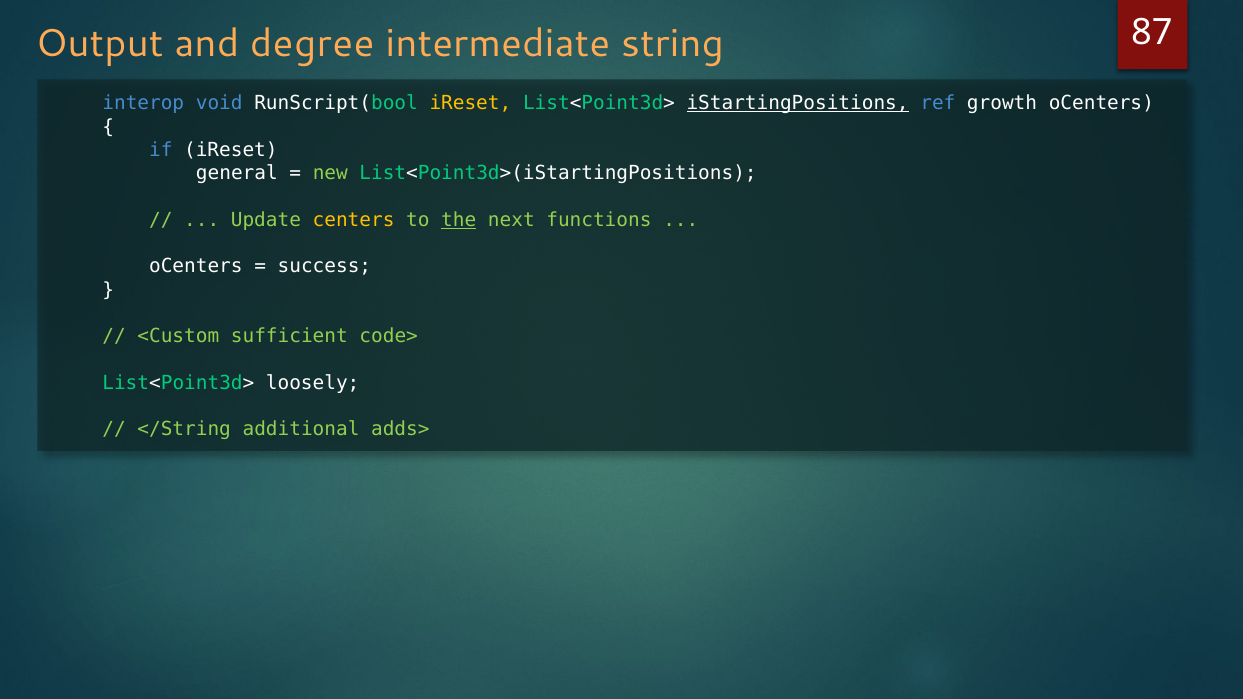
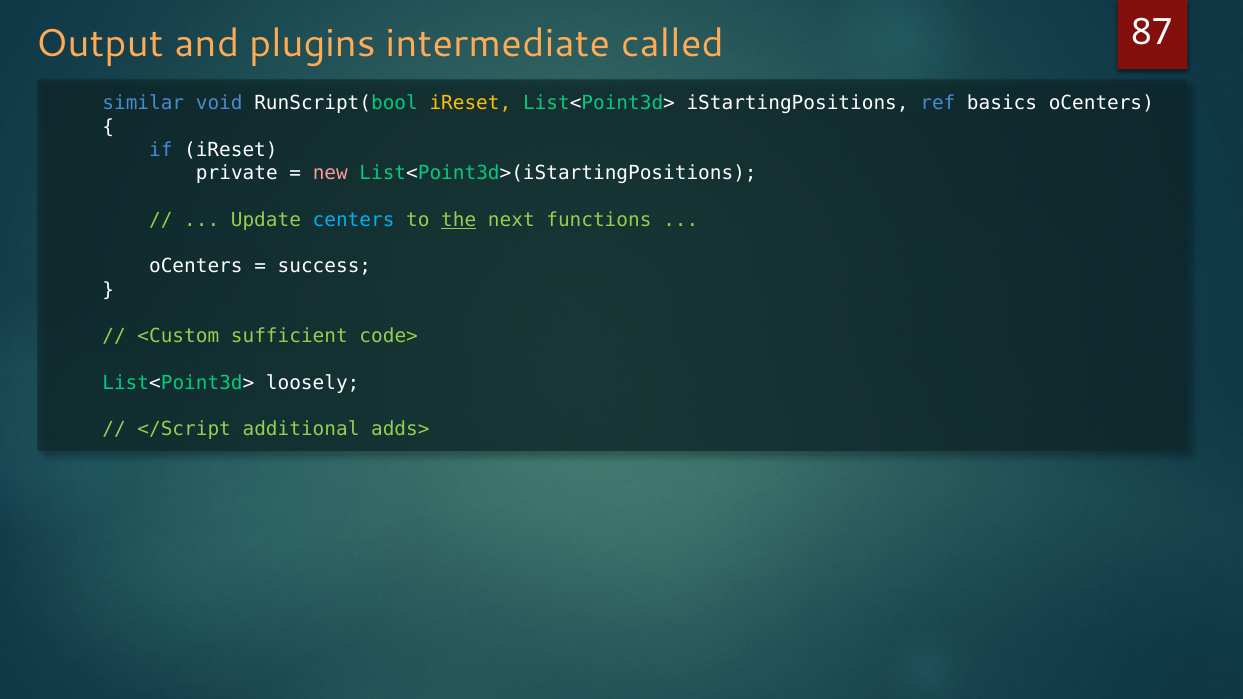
degree: degree -> plugins (313, 43)
string: string -> called (672, 43)
interop: interop -> similar (143, 103)
iStartingPositions underline: present -> none (798, 103)
growth: growth -> basics (1002, 103)
general: general -> private (237, 173)
new colour: light green -> pink (330, 173)
centers colour: yellow -> light blue (354, 220)
</String: </String -> </Script (184, 430)
